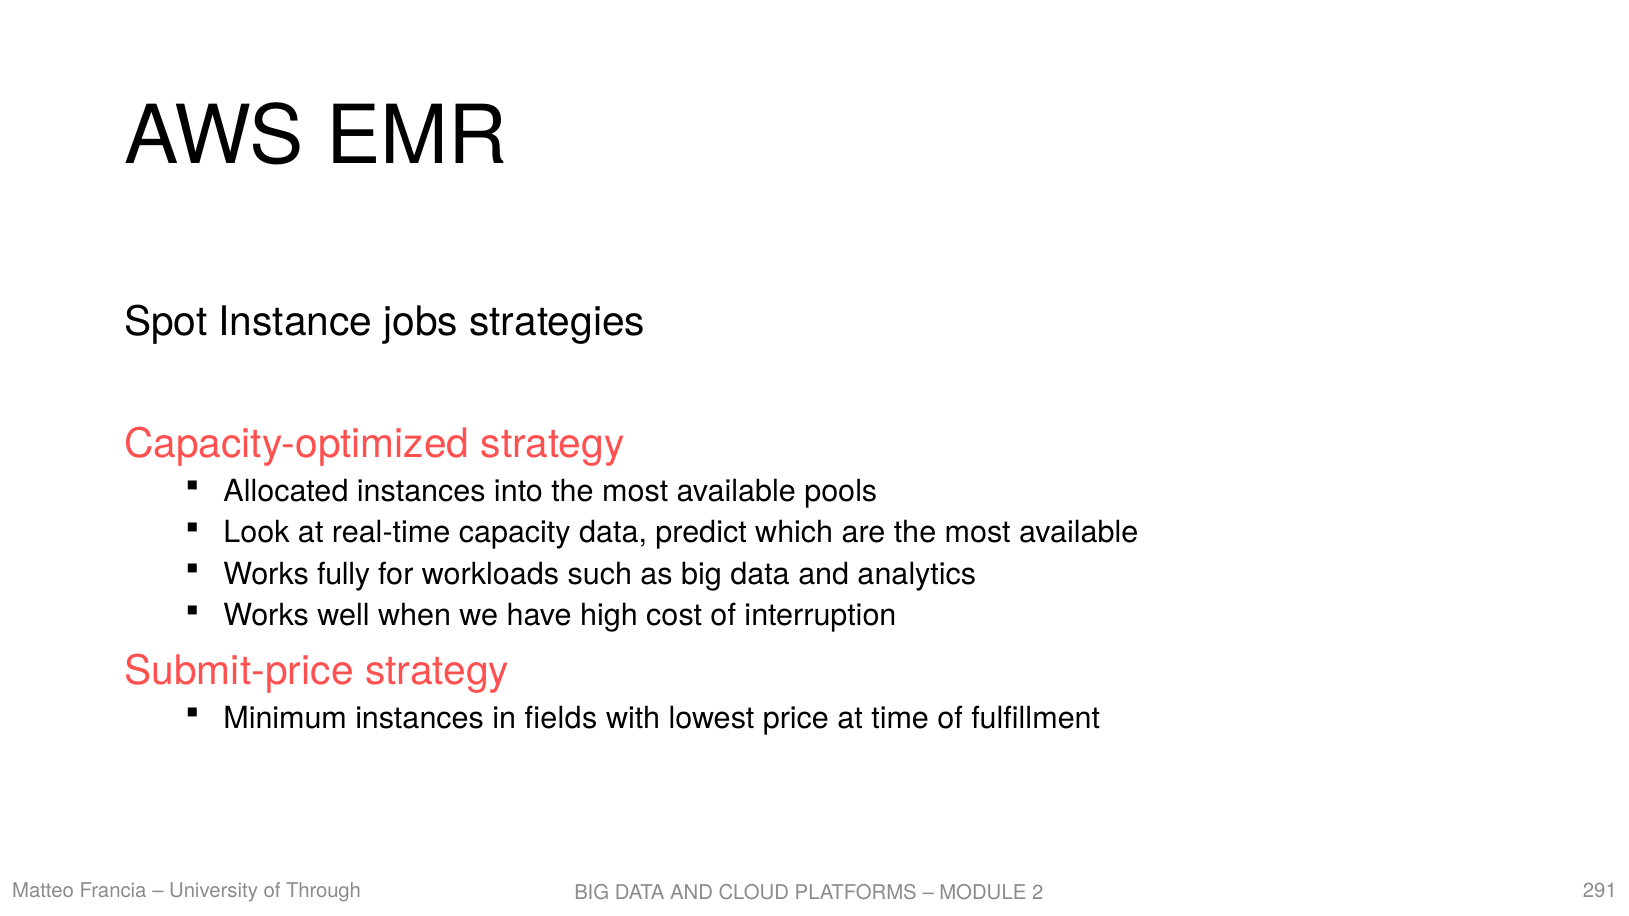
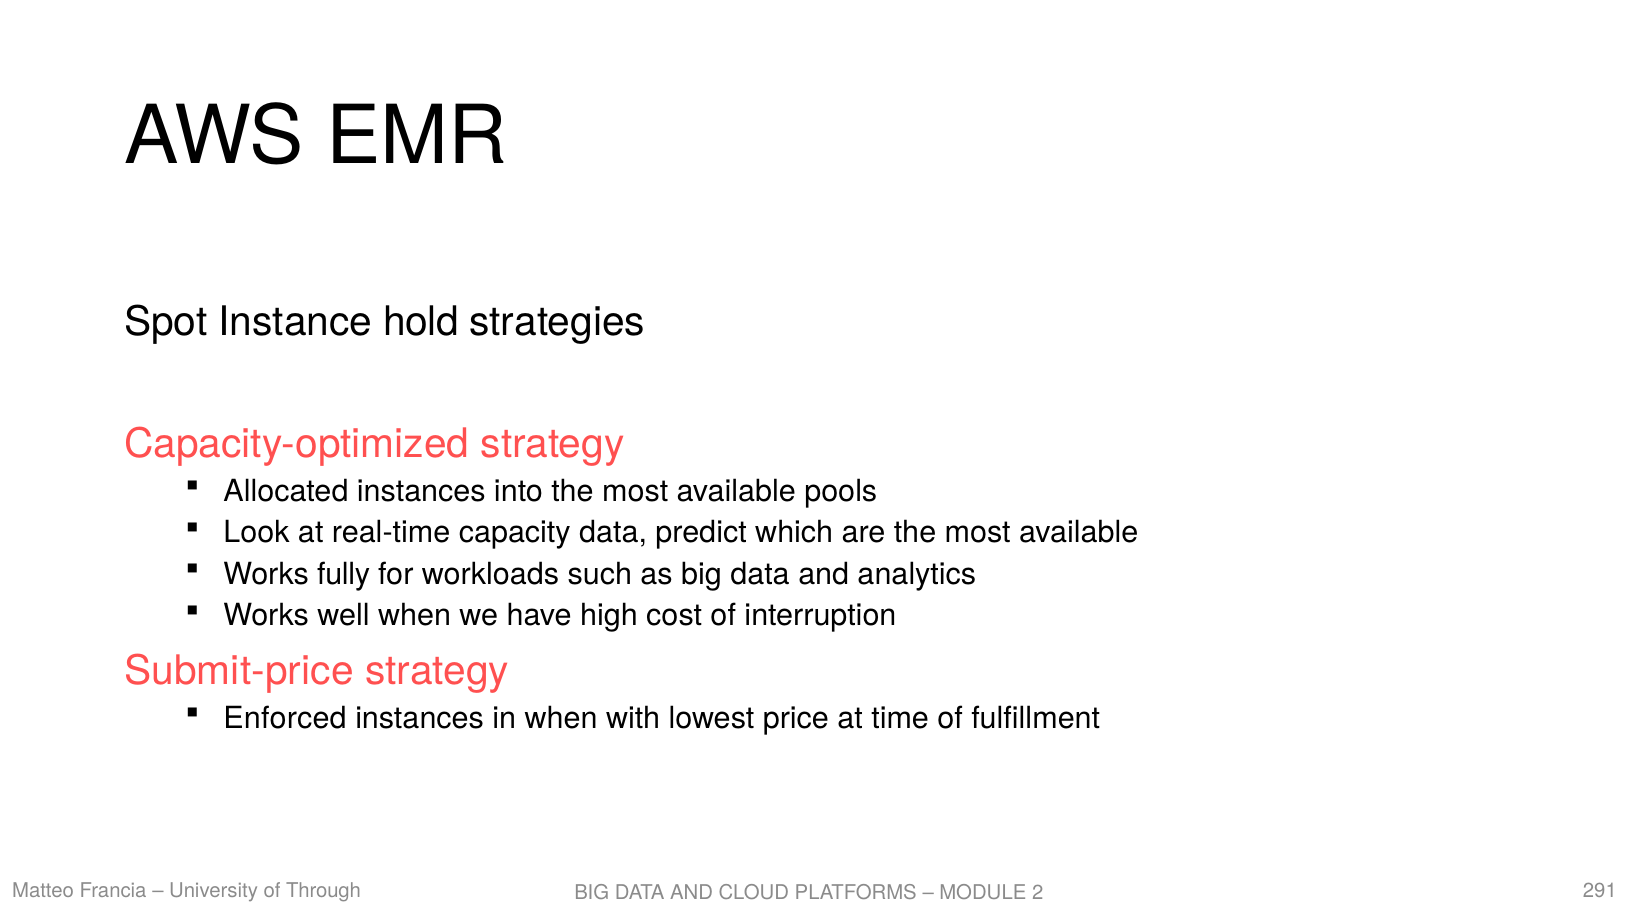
jobs: jobs -> hold (421, 323)
Minimum: Minimum -> Enforced (285, 718)
in fields: fields -> when (561, 718)
